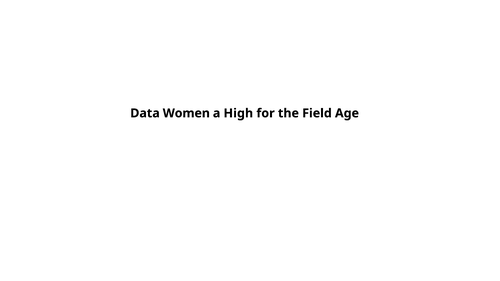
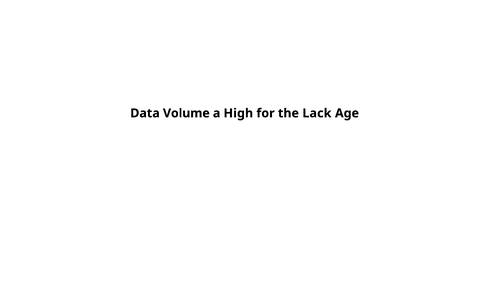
Women: Women -> Volume (186, 113)
Field: Field -> Lack (317, 113)
